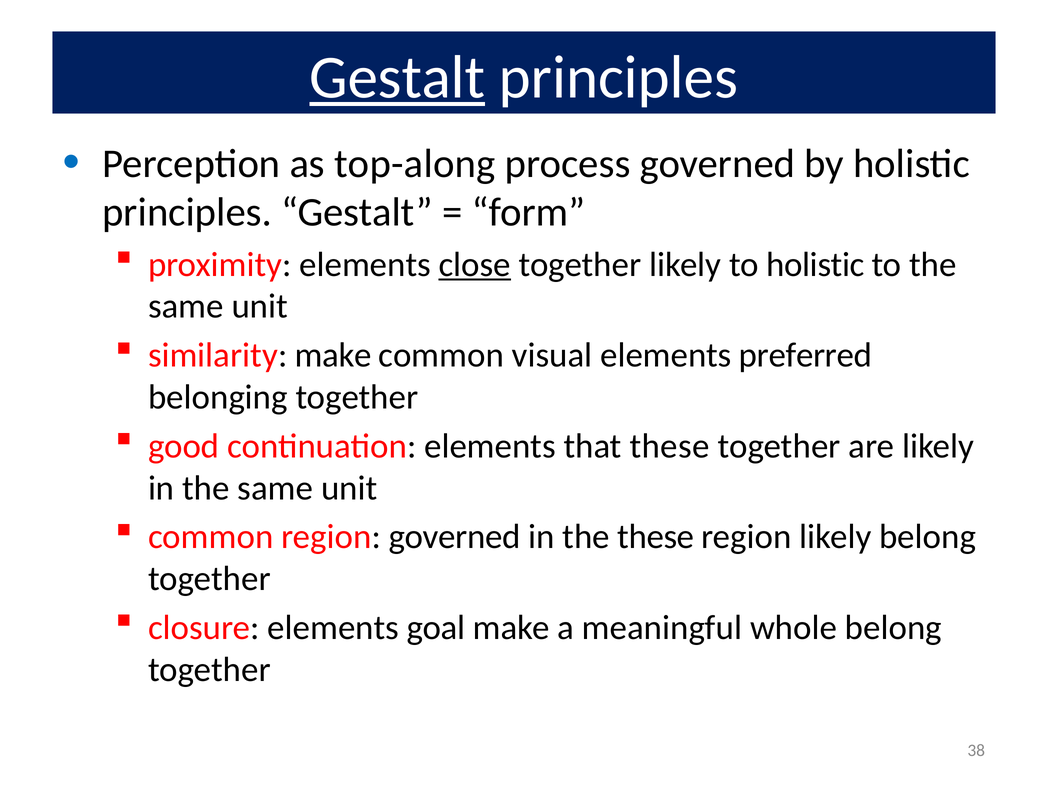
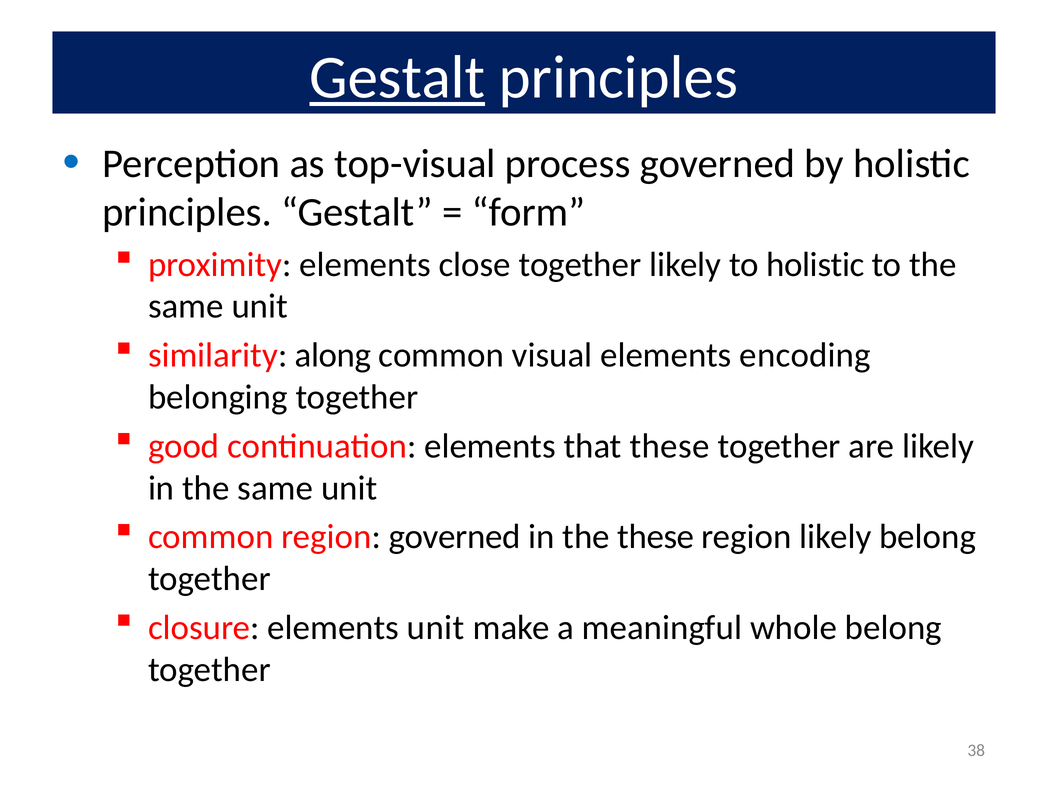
top-along: top-along -> top-visual (415, 164)
close underline: present -> none (475, 264)
similarity make: make -> along (333, 355)
preferred: preferred -> encoding (805, 355)
elements goal: goal -> unit (436, 628)
